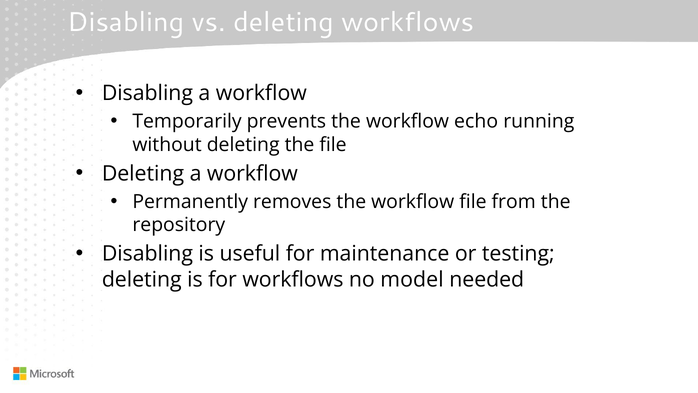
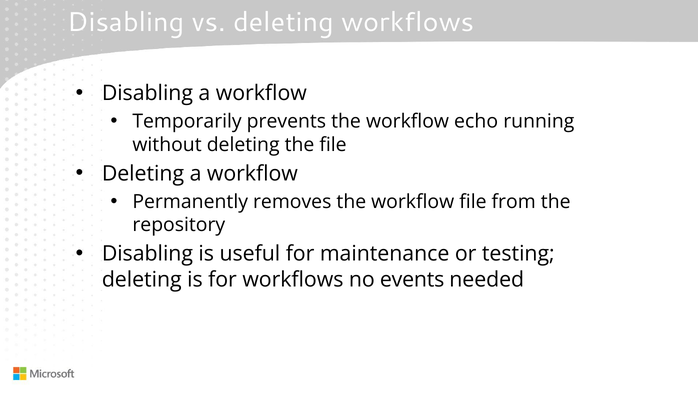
model: model -> events (412, 279)
